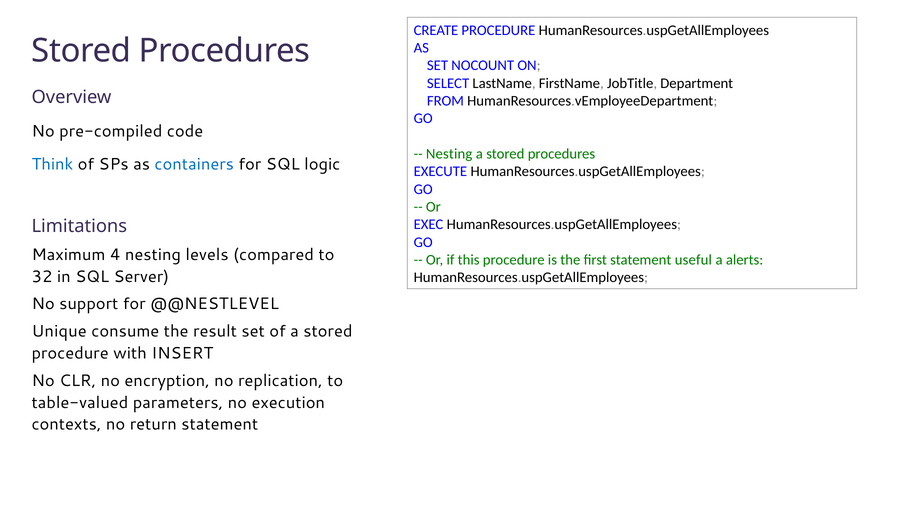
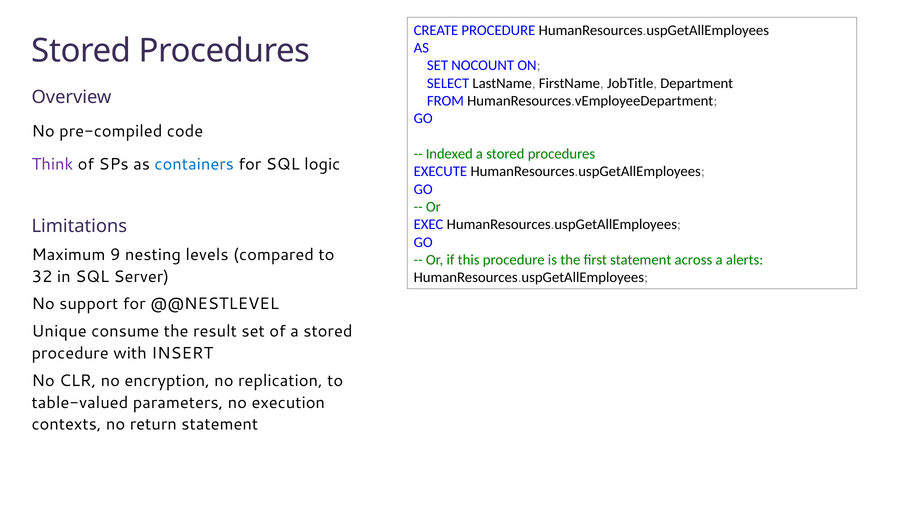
Nesting: Nesting -> Indexed (449, 154)
Think colour: blue -> purple (52, 164)
4: 4 -> 9 (115, 255)
useful: useful -> across (693, 260)
